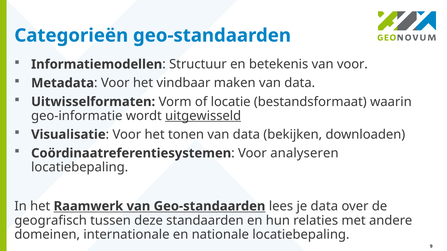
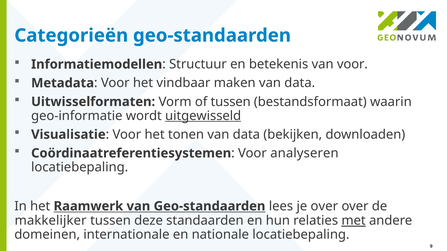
of locatie: locatie -> tussen (231, 102)
je data: data -> over (324, 207)
geografisch: geografisch -> makkelijker (51, 221)
met underline: none -> present (354, 221)
